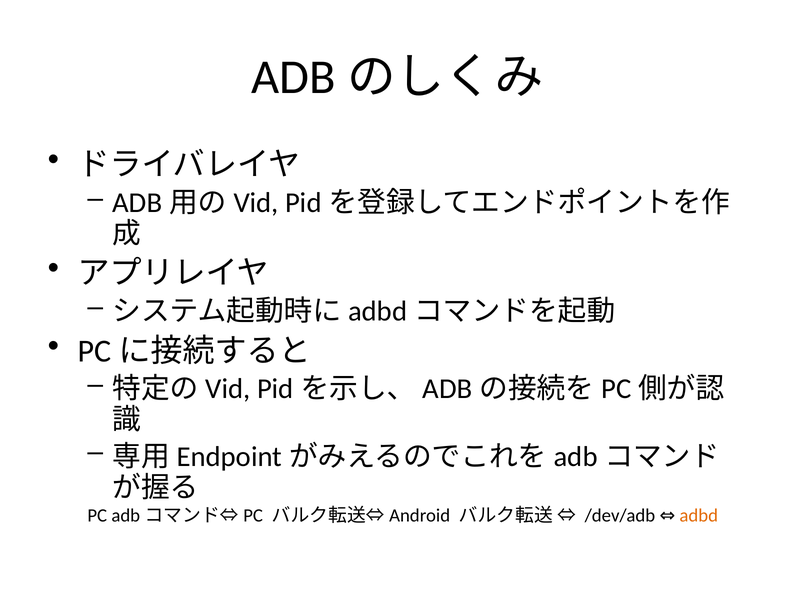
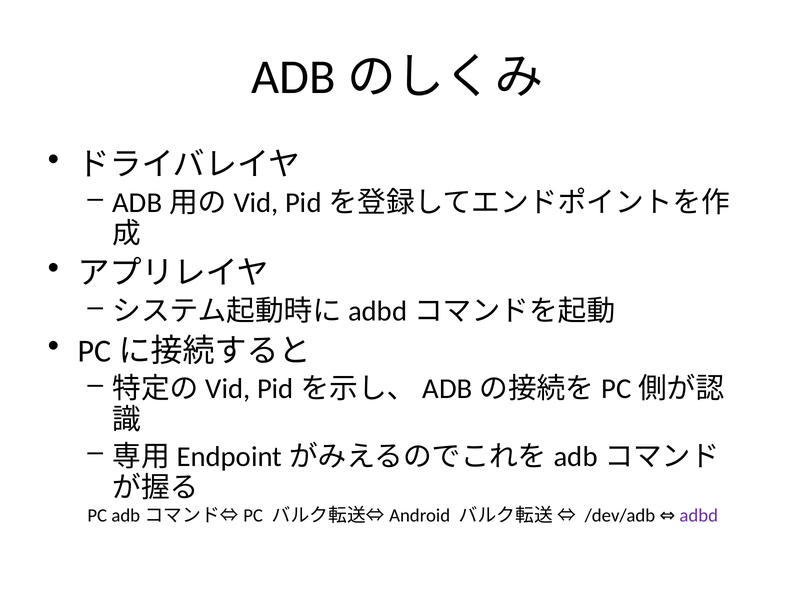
adbd colour: orange -> purple (699, 515)
